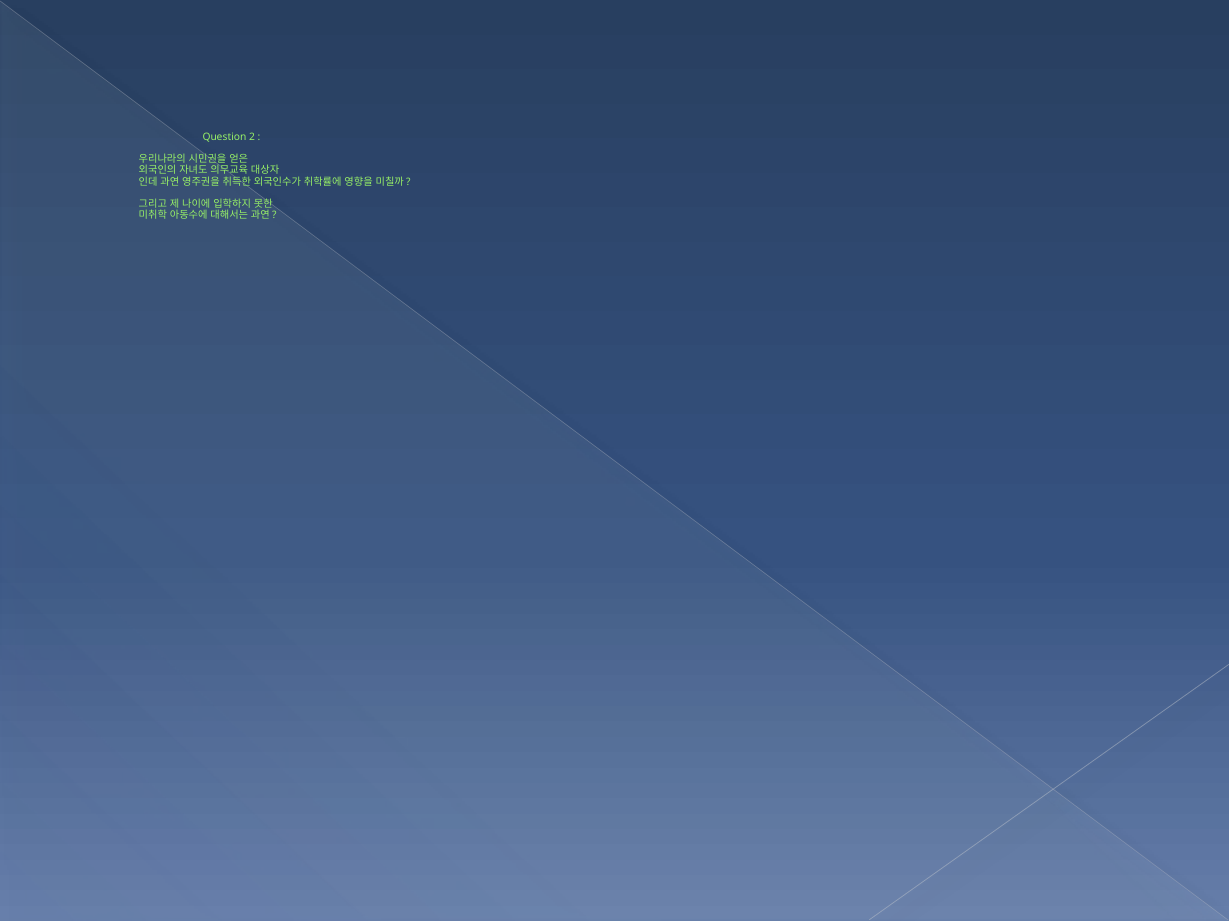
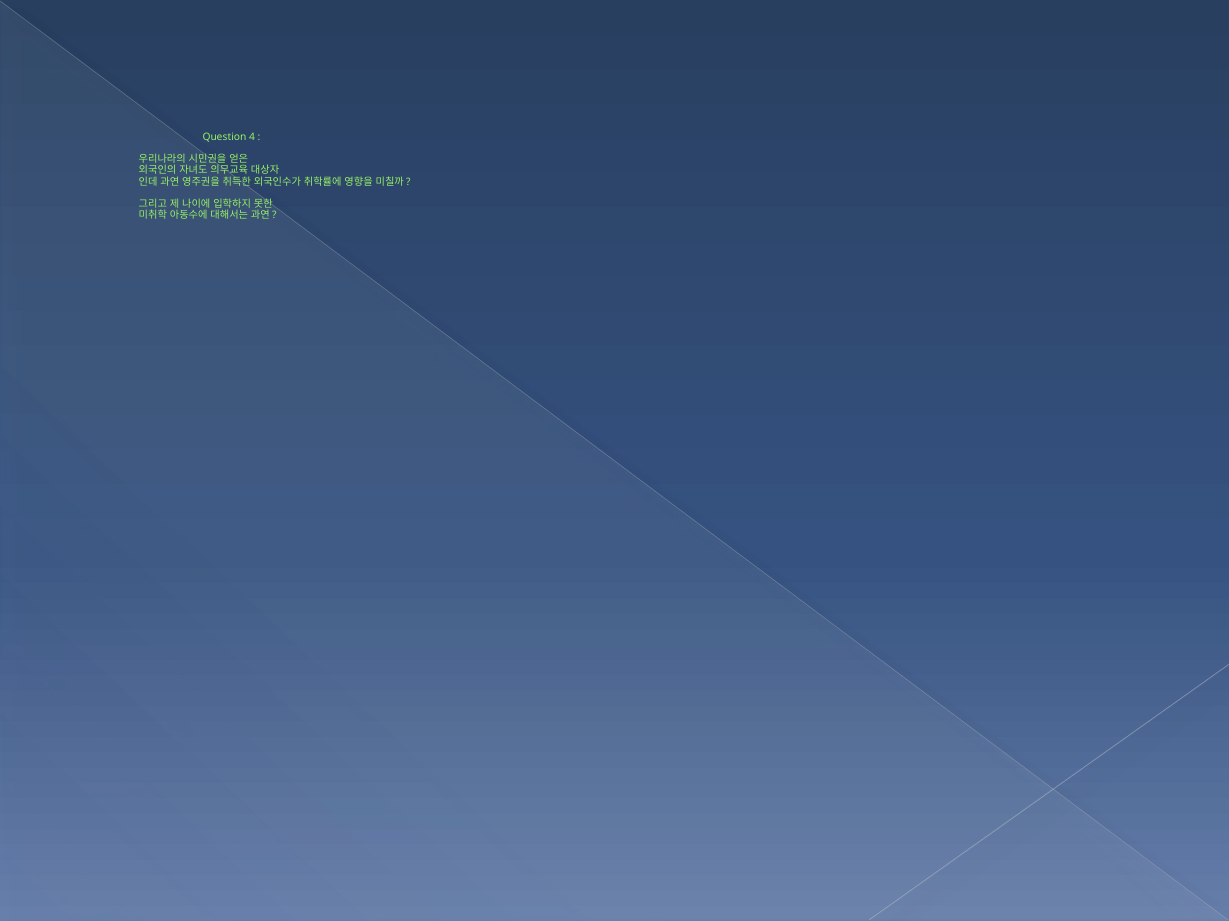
2: 2 -> 4 (252, 137)
